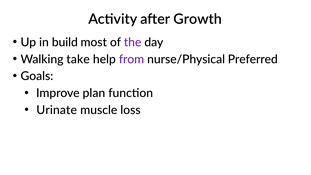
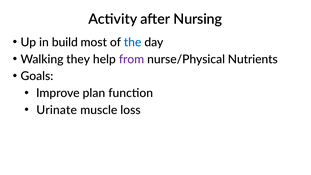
Growth: Growth -> Nursing (198, 19)
the colour: purple -> blue (133, 42)
take: take -> they (78, 59)
Preferred: Preferred -> Nutrients (253, 59)
